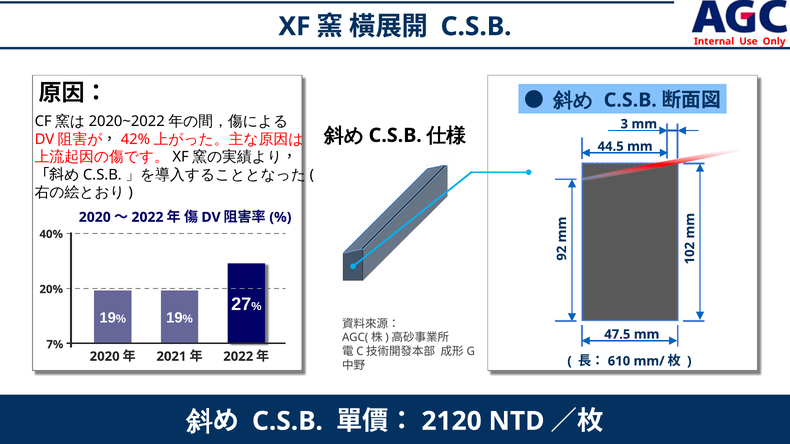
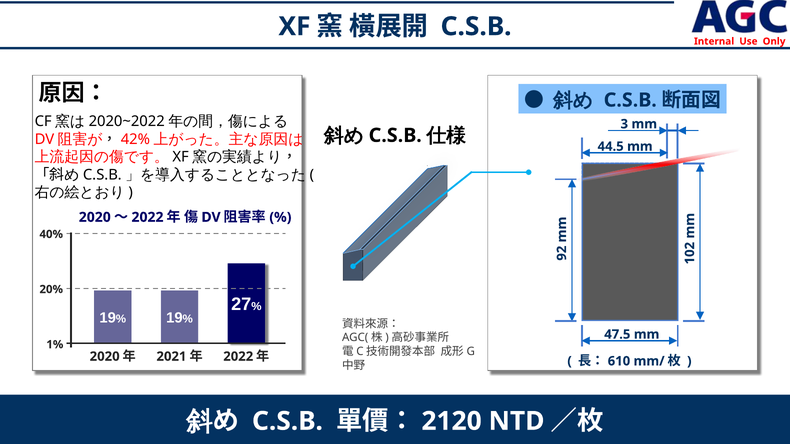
7%: 7% -> 1% (55, 345)
